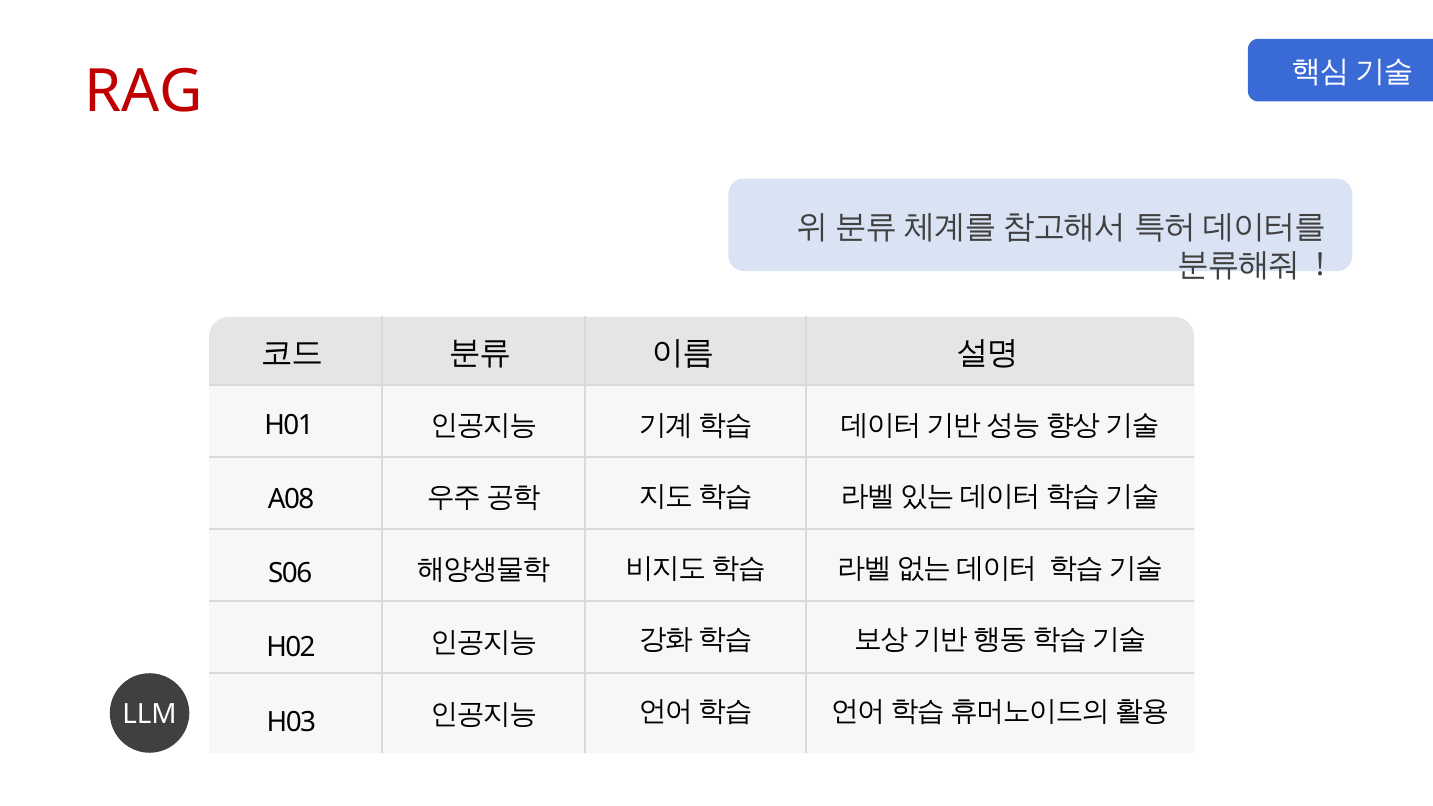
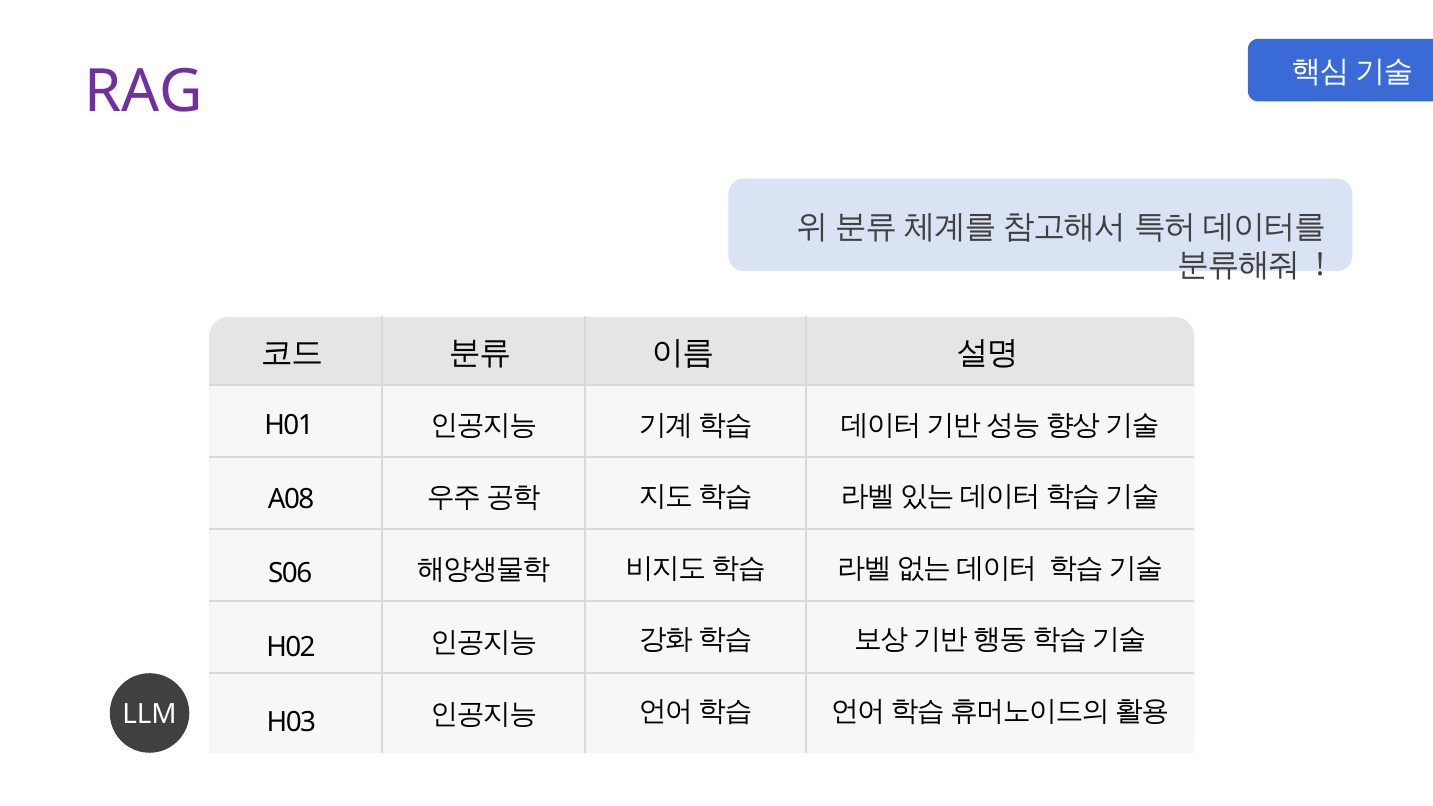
RAG colour: red -> purple (144, 92)
